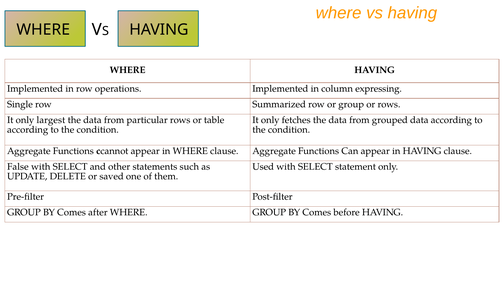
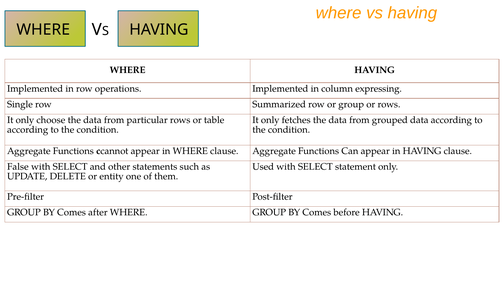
largest: largest -> choose (51, 120)
saved: saved -> entity (112, 177)
